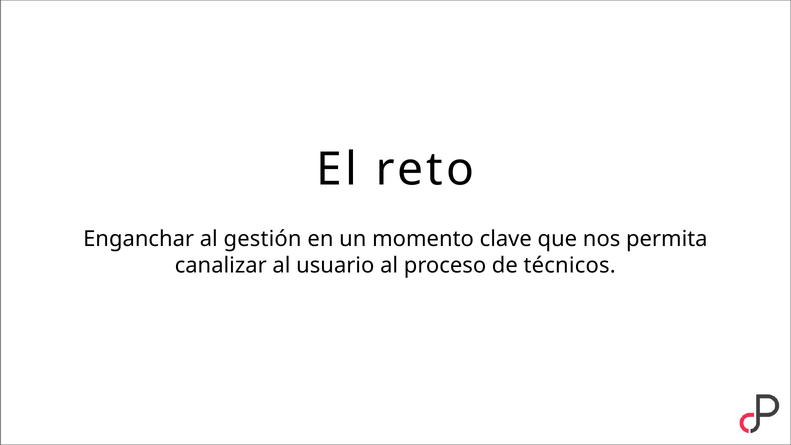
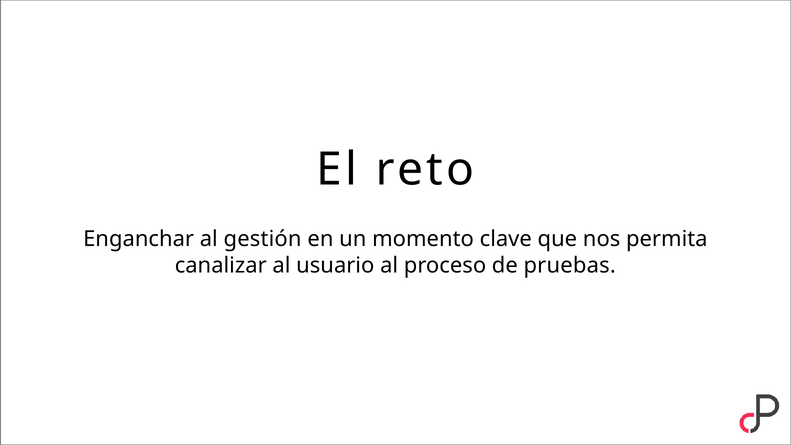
técnicos: técnicos -> pruebas (570, 265)
